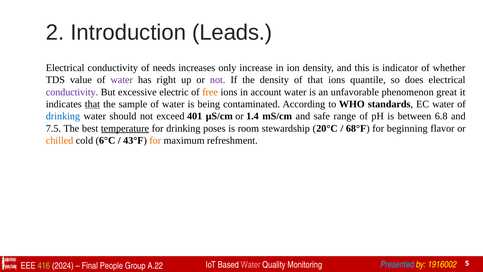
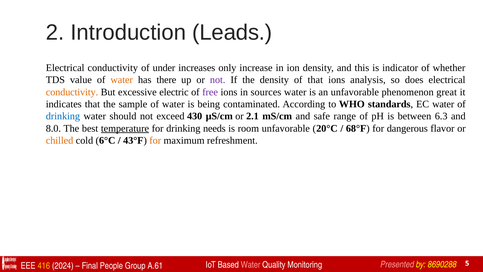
needs: needs -> under (164, 68)
water colour: purple -> orange (122, 80)
right: right -> there (166, 80)
quantile: quantile -> analysis (368, 80)
conductivity colour: purple -> orange (72, 92)
free colour: orange -> purple (210, 92)
account: account -> sources (266, 92)
that underline: present -> none (92, 104)
401: 401 -> 430 (195, 116)
1.4: 1.4 -> 2.1 (252, 116)
6.8: 6.8 -> 6.3 (441, 116)
7.5: 7.5 -> 8.0 (53, 128)
poses: poses -> needs (214, 128)
room stewardship: stewardship -> unfavorable (286, 128)
beginning: beginning -> dangerous (407, 128)
Presented colour: light blue -> pink (397, 264)
1916002: 1916002 -> 8690288 (442, 264)
416 colour: light green -> yellow (44, 265)
A.22: A.22 -> A.61 (155, 265)
